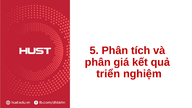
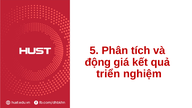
phân: phân -> động (98, 62)
